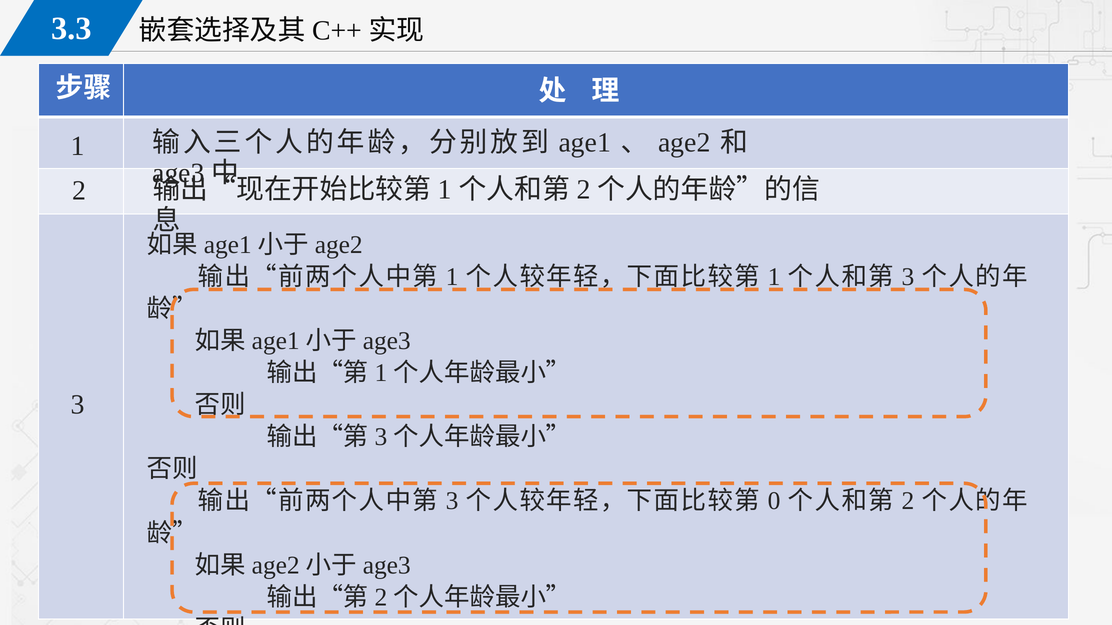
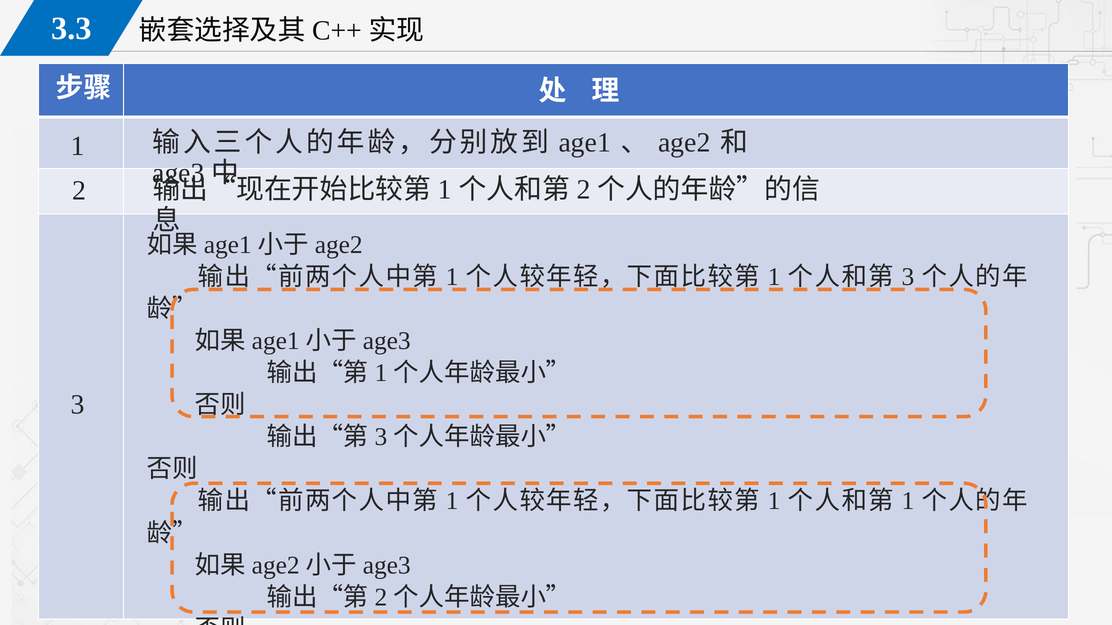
3: 3 -> 1 (452, 501)
0: 0 -> 1 (774, 501)
2: 2 -> 1 (908, 501)
